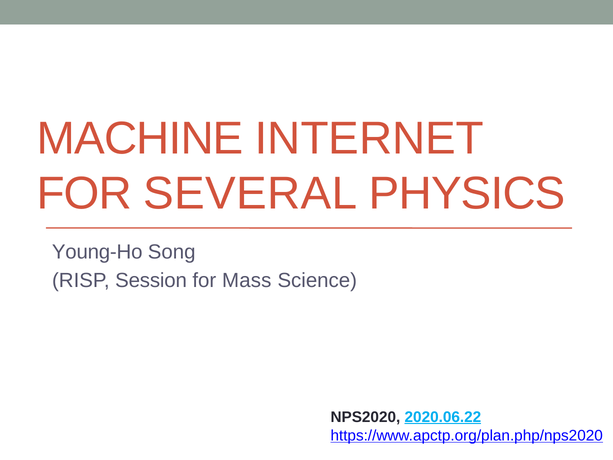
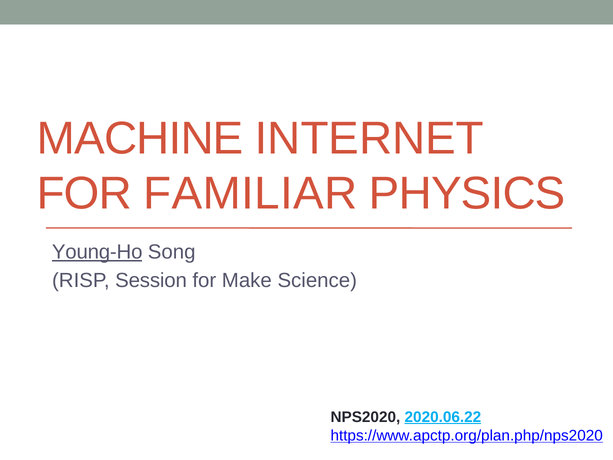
SEVERAL: SEVERAL -> FAMILIAR (250, 194)
Young-Ho underline: none -> present (97, 252)
Mass: Mass -> Make (247, 280)
